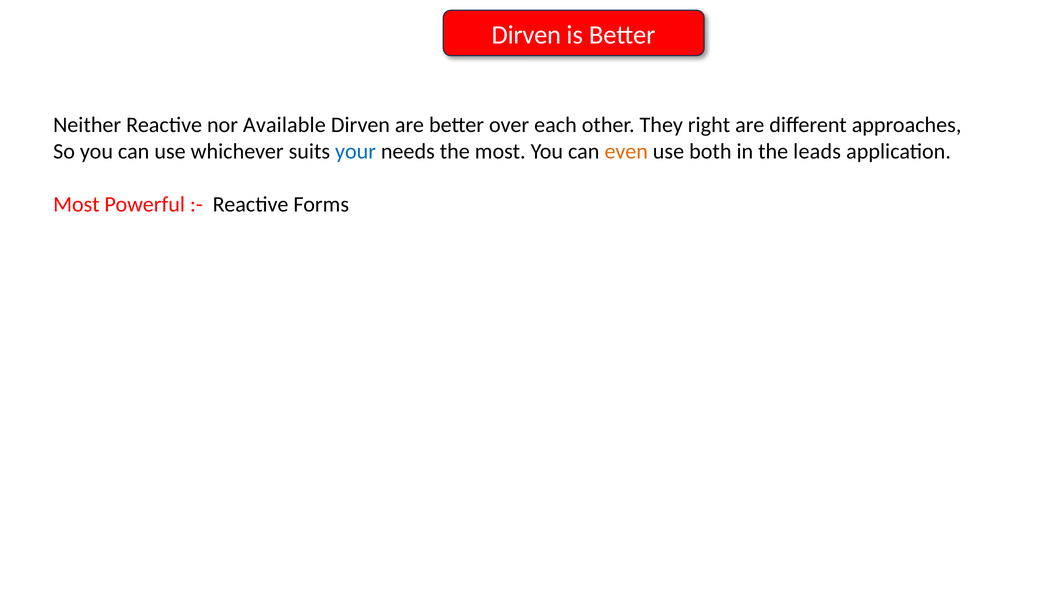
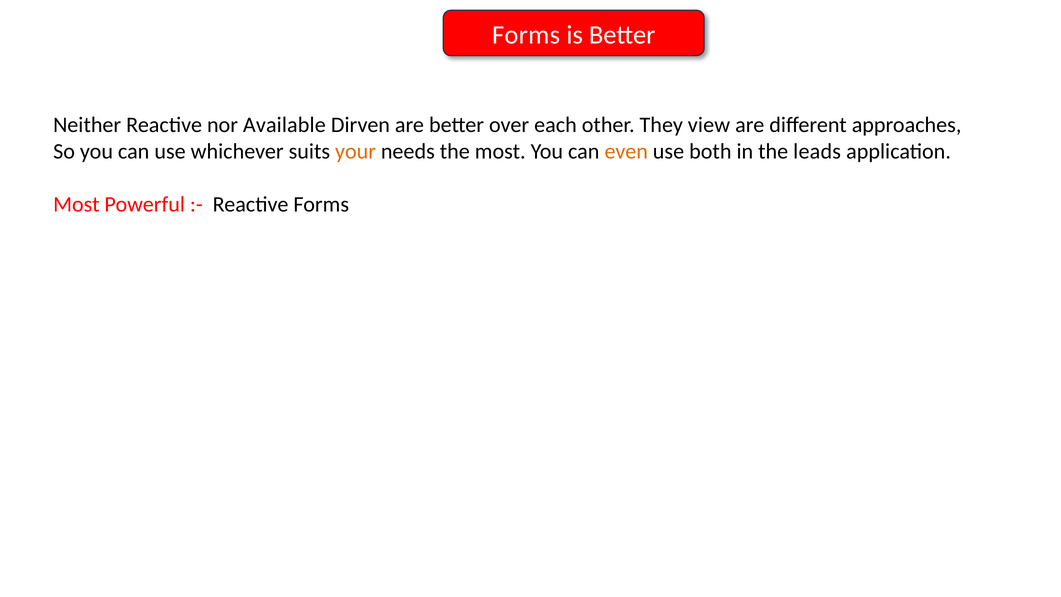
Dirven: Dirven -> Forms (526, 35)
right: right -> view (709, 125)
your colour: blue -> orange (356, 151)
